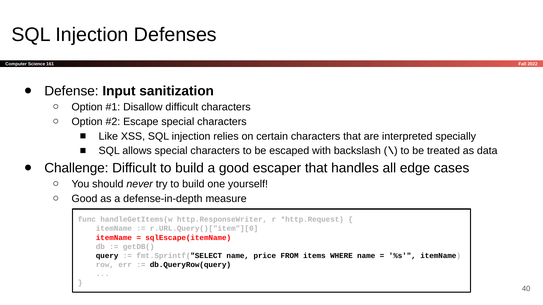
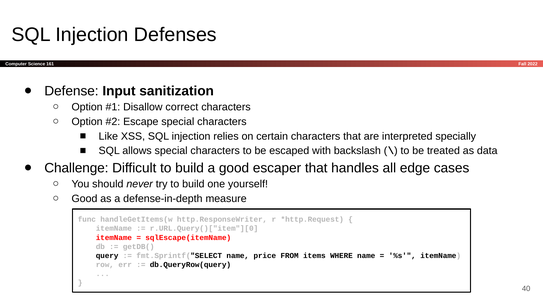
Disallow difficult: difficult -> correct (182, 107)
